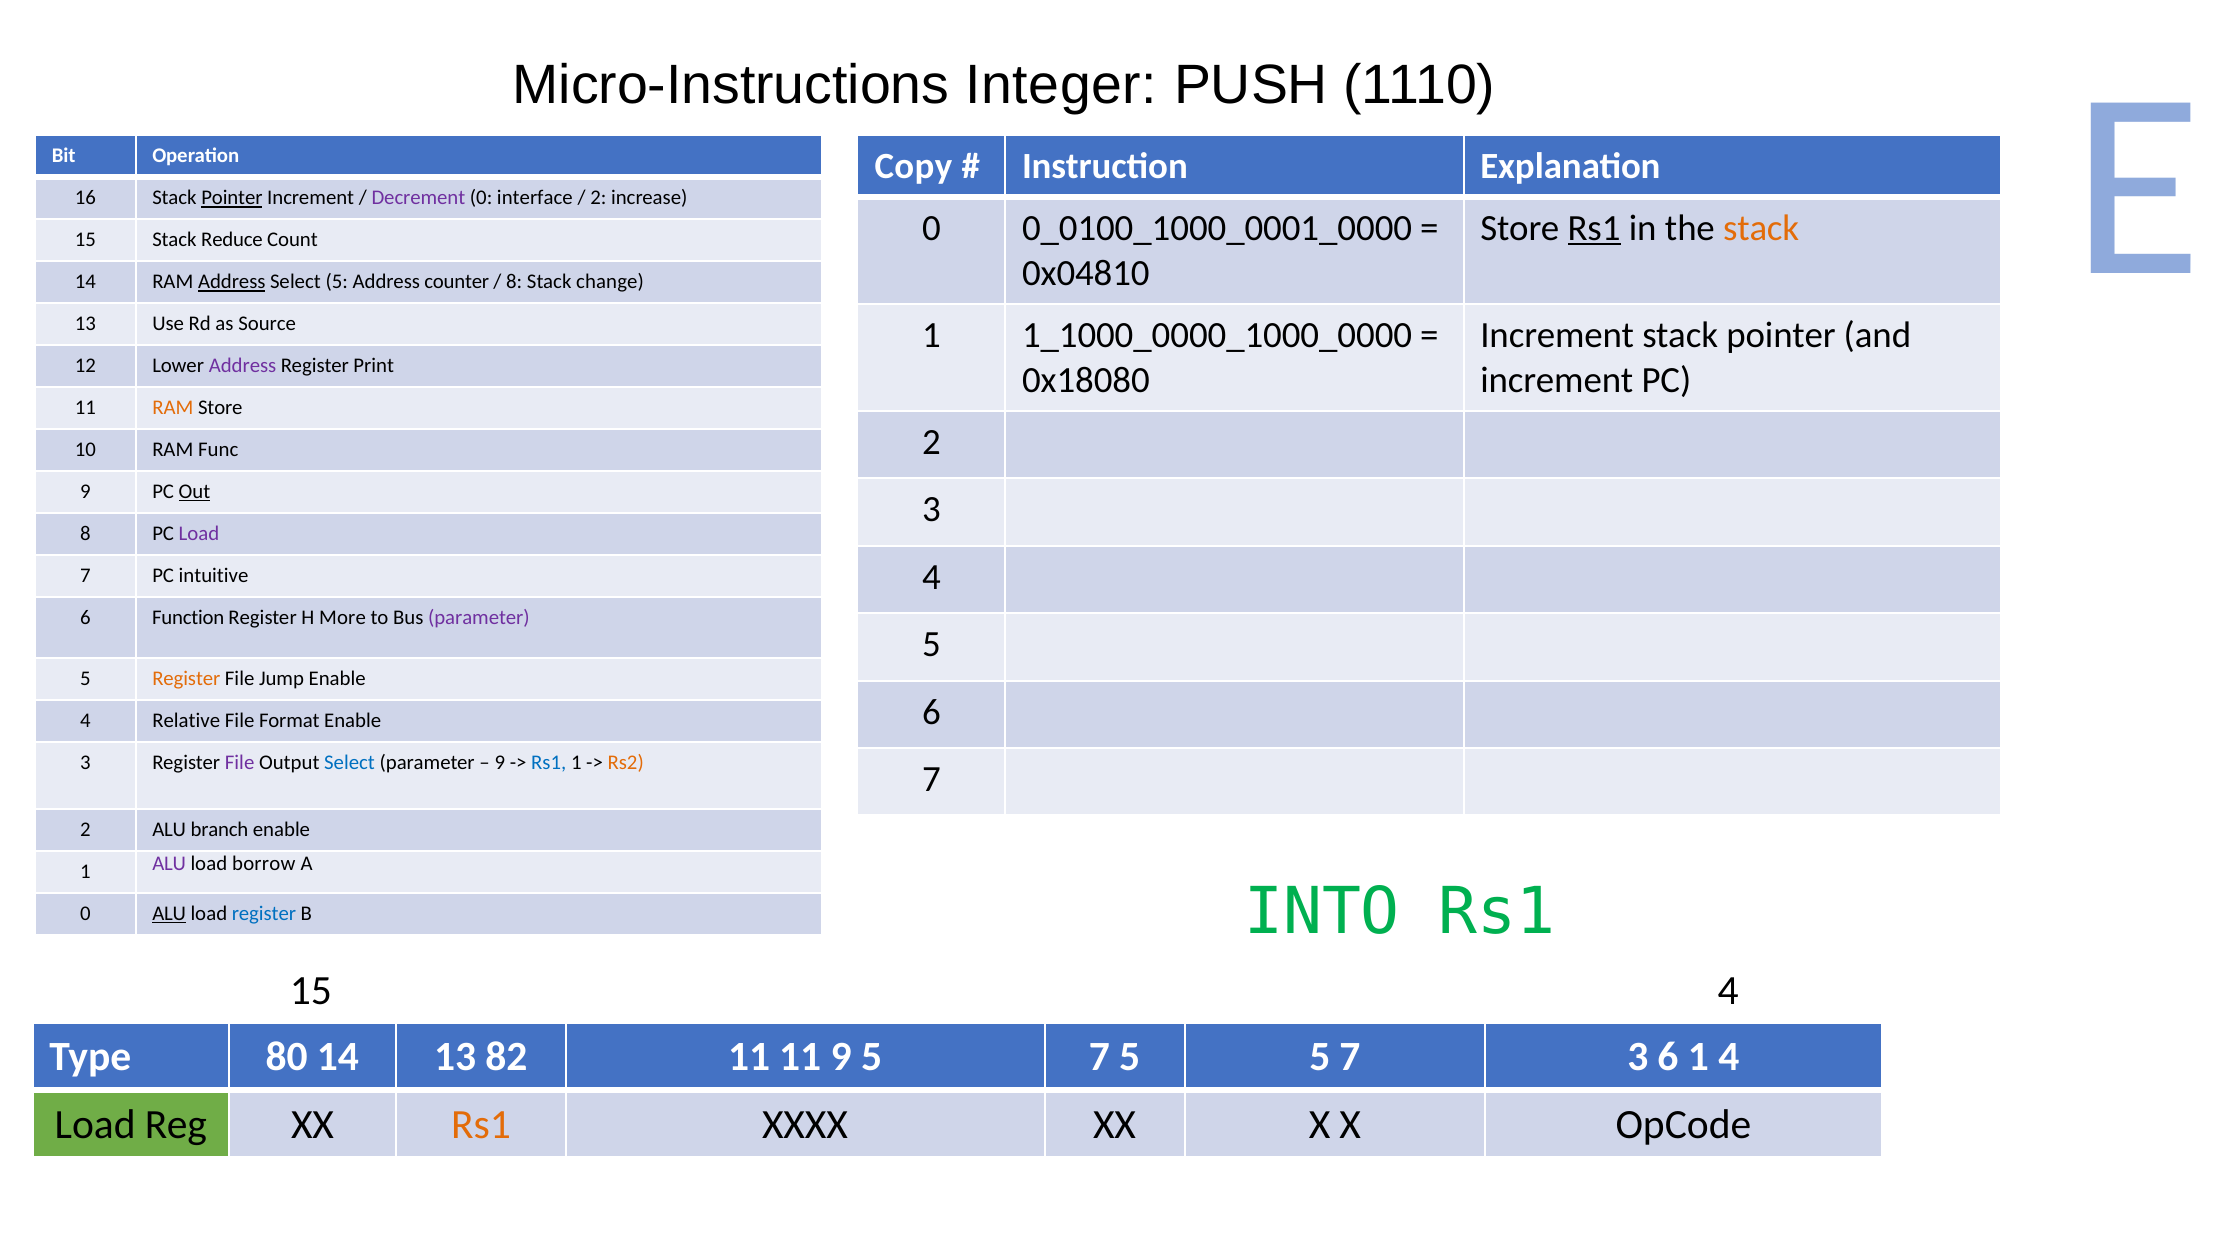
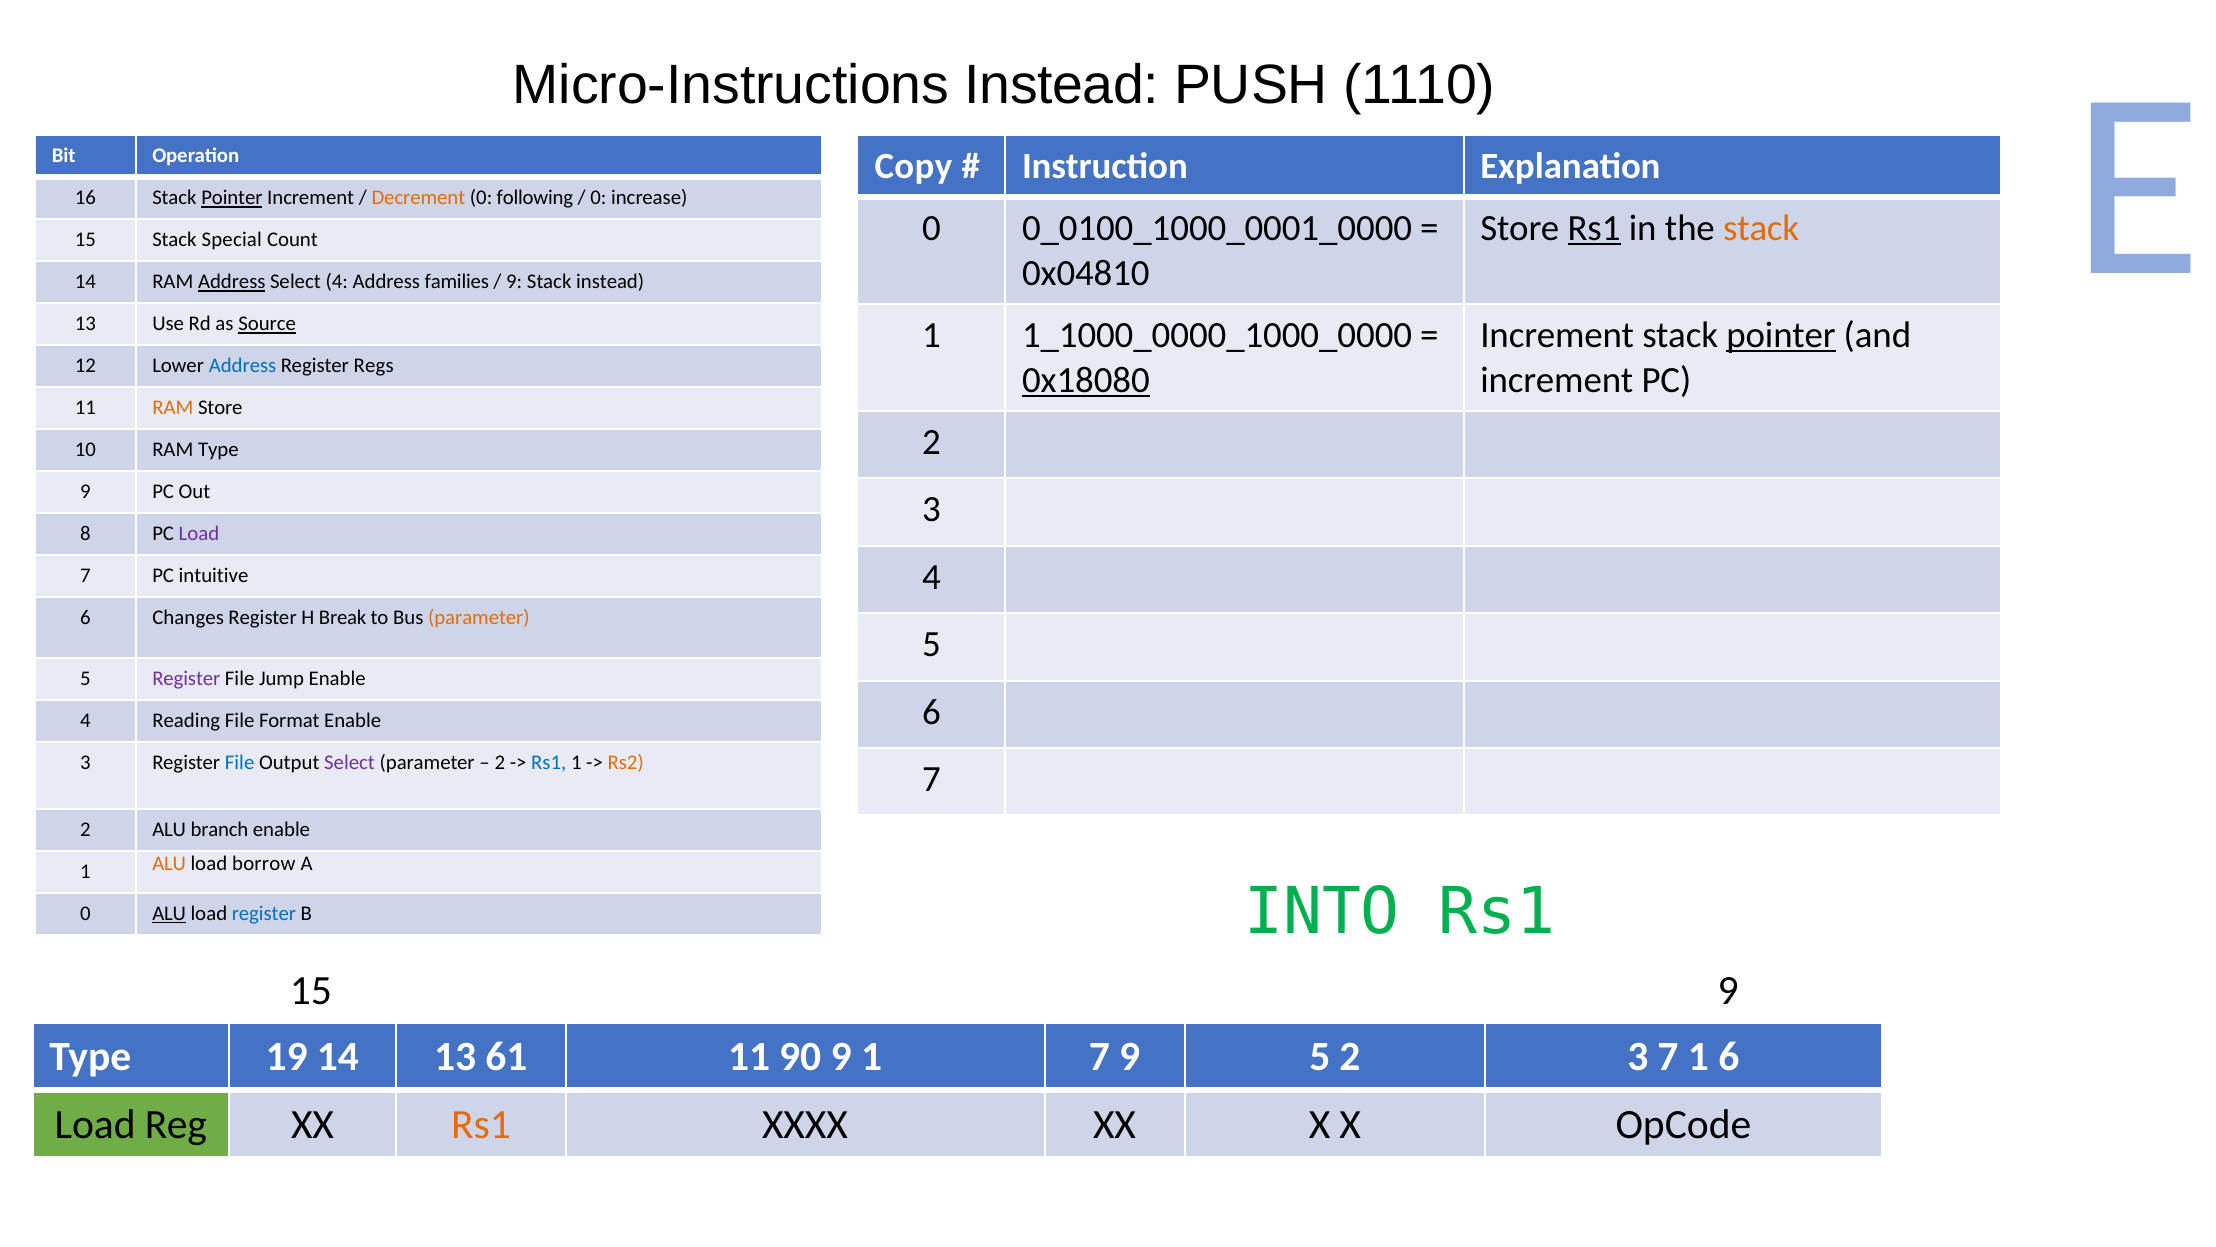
Micro-Instructions Integer: Integer -> Instead (1062, 85)
Decrement colour: purple -> orange (418, 198)
interface: interface -> following (535, 198)
2: 2 -> 0 (598, 198)
Reduce: Reduce -> Special (232, 240)
Select 5: 5 -> 4 (337, 282)
counter: counter -> families (457, 282)
8: 8 -> 9 (514, 282)
Stack change: change -> instead (610, 282)
Source underline: none -> present (267, 324)
pointer underline: none -> present (1781, 335)
Address colour: purple -> blue (243, 366)
Print: Print -> Regs (374, 366)
0x18080 underline: none -> present (1086, 380)
RAM Func: Func -> Type (218, 450)
Out underline: present -> none (194, 492)
Function: Function -> Changes (188, 617)
More: More -> Break (343, 617)
parameter colour: purple -> orange (479, 617)
Register colour: orange -> purple (186, 679)
Relative: Relative -> Reading (186, 721)
File colour: purple -> blue (240, 763)
Select colour: blue -> purple (350, 763)
9: 9 -> 2 (500, 763)
ALU colour: purple -> orange (169, 863)
15 4: 4 -> 9 (1728, 990)
80: 80 -> 19 (287, 1057)
82: 82 -> 61 (506, 1057)
11 11: 11 -> 90 (800, 1057)
9 5: 5 -> 1 (872, 1057)
7 5: 5 -> 9 (1130, 1057)
7: 7 -> 2 (1350, 1057)
3 6: 6 -> 7 (1668, 1057)
1 4: 4 -> 6 (1729, 1057)
